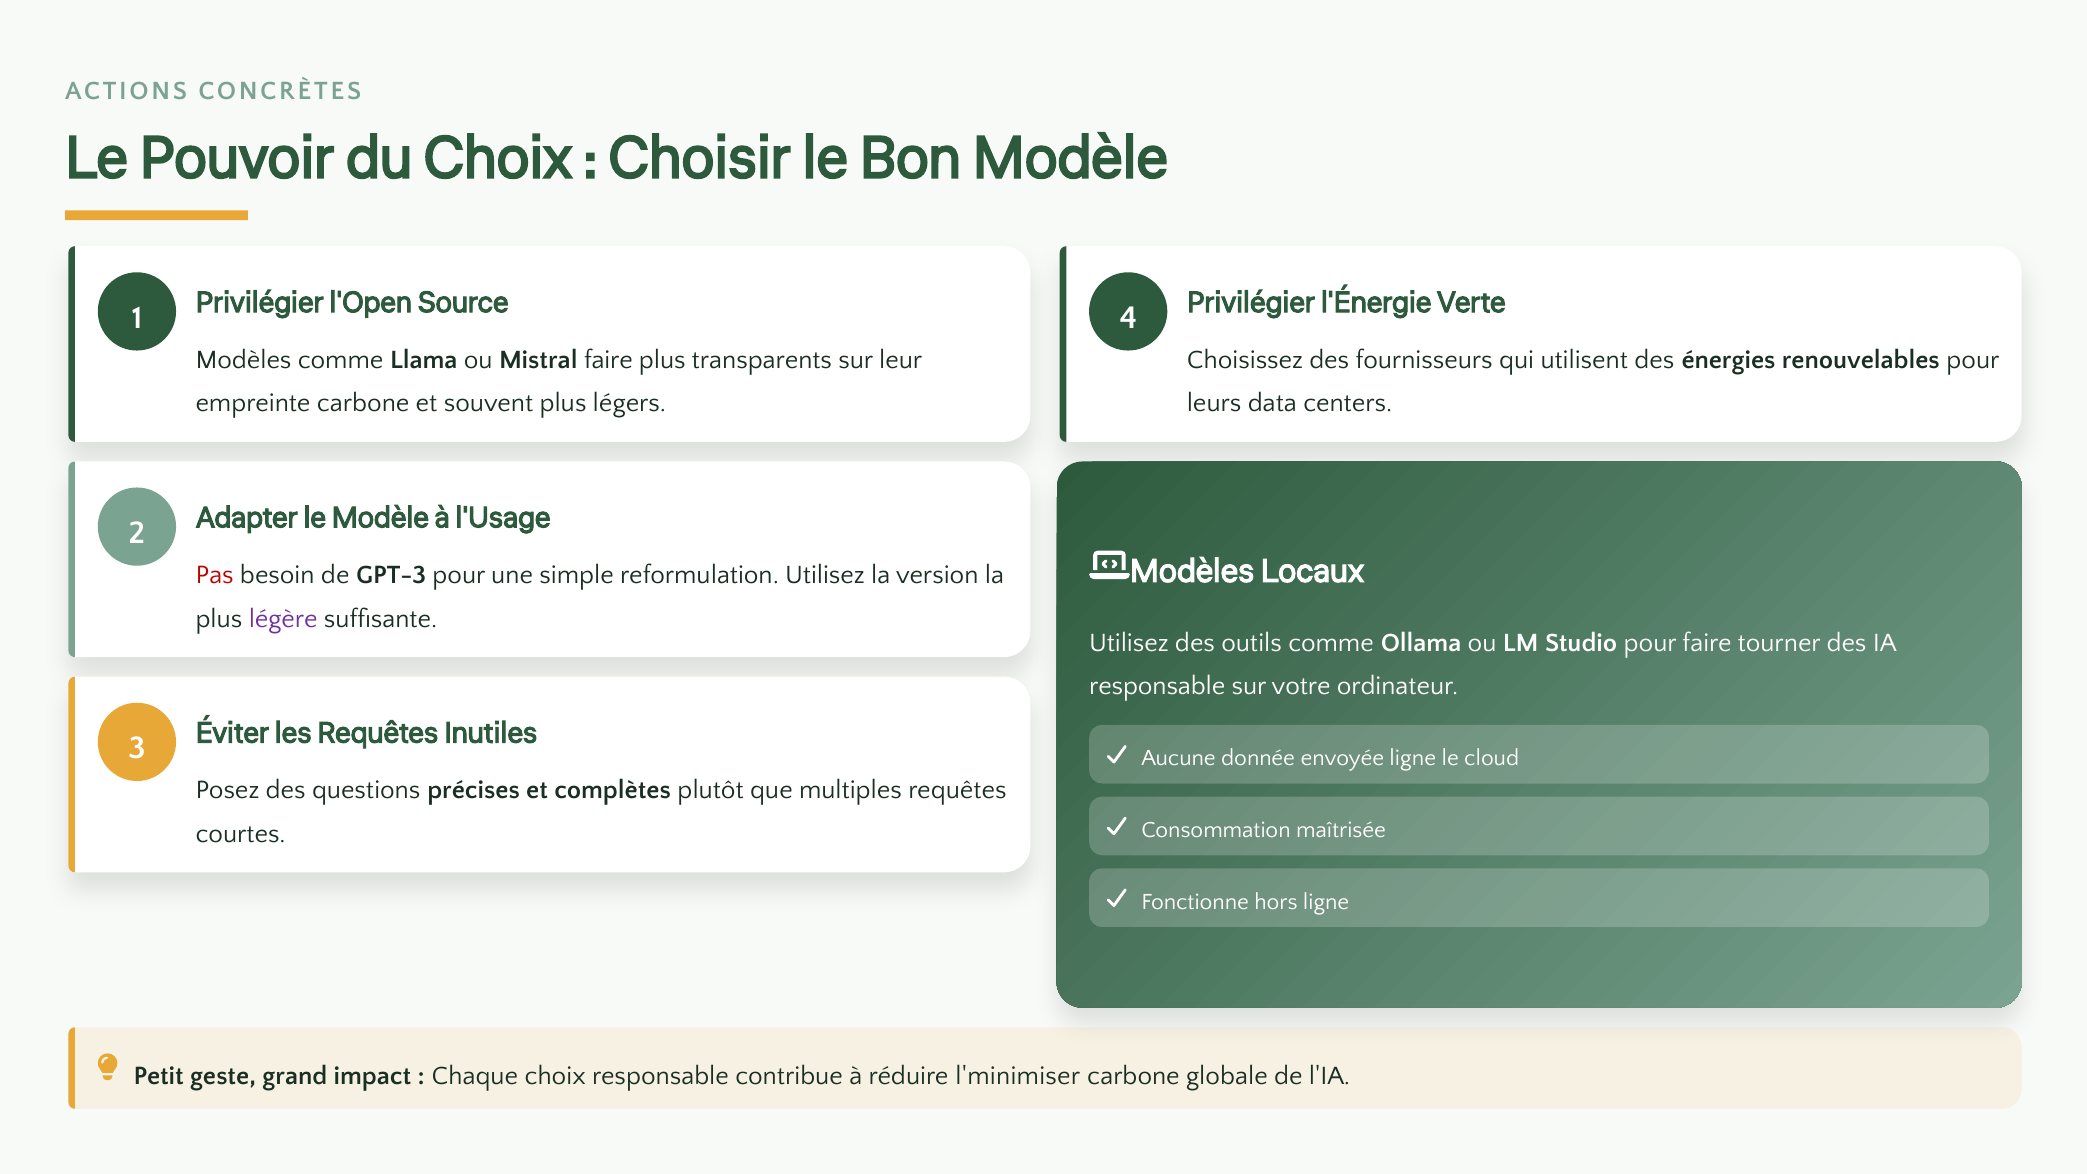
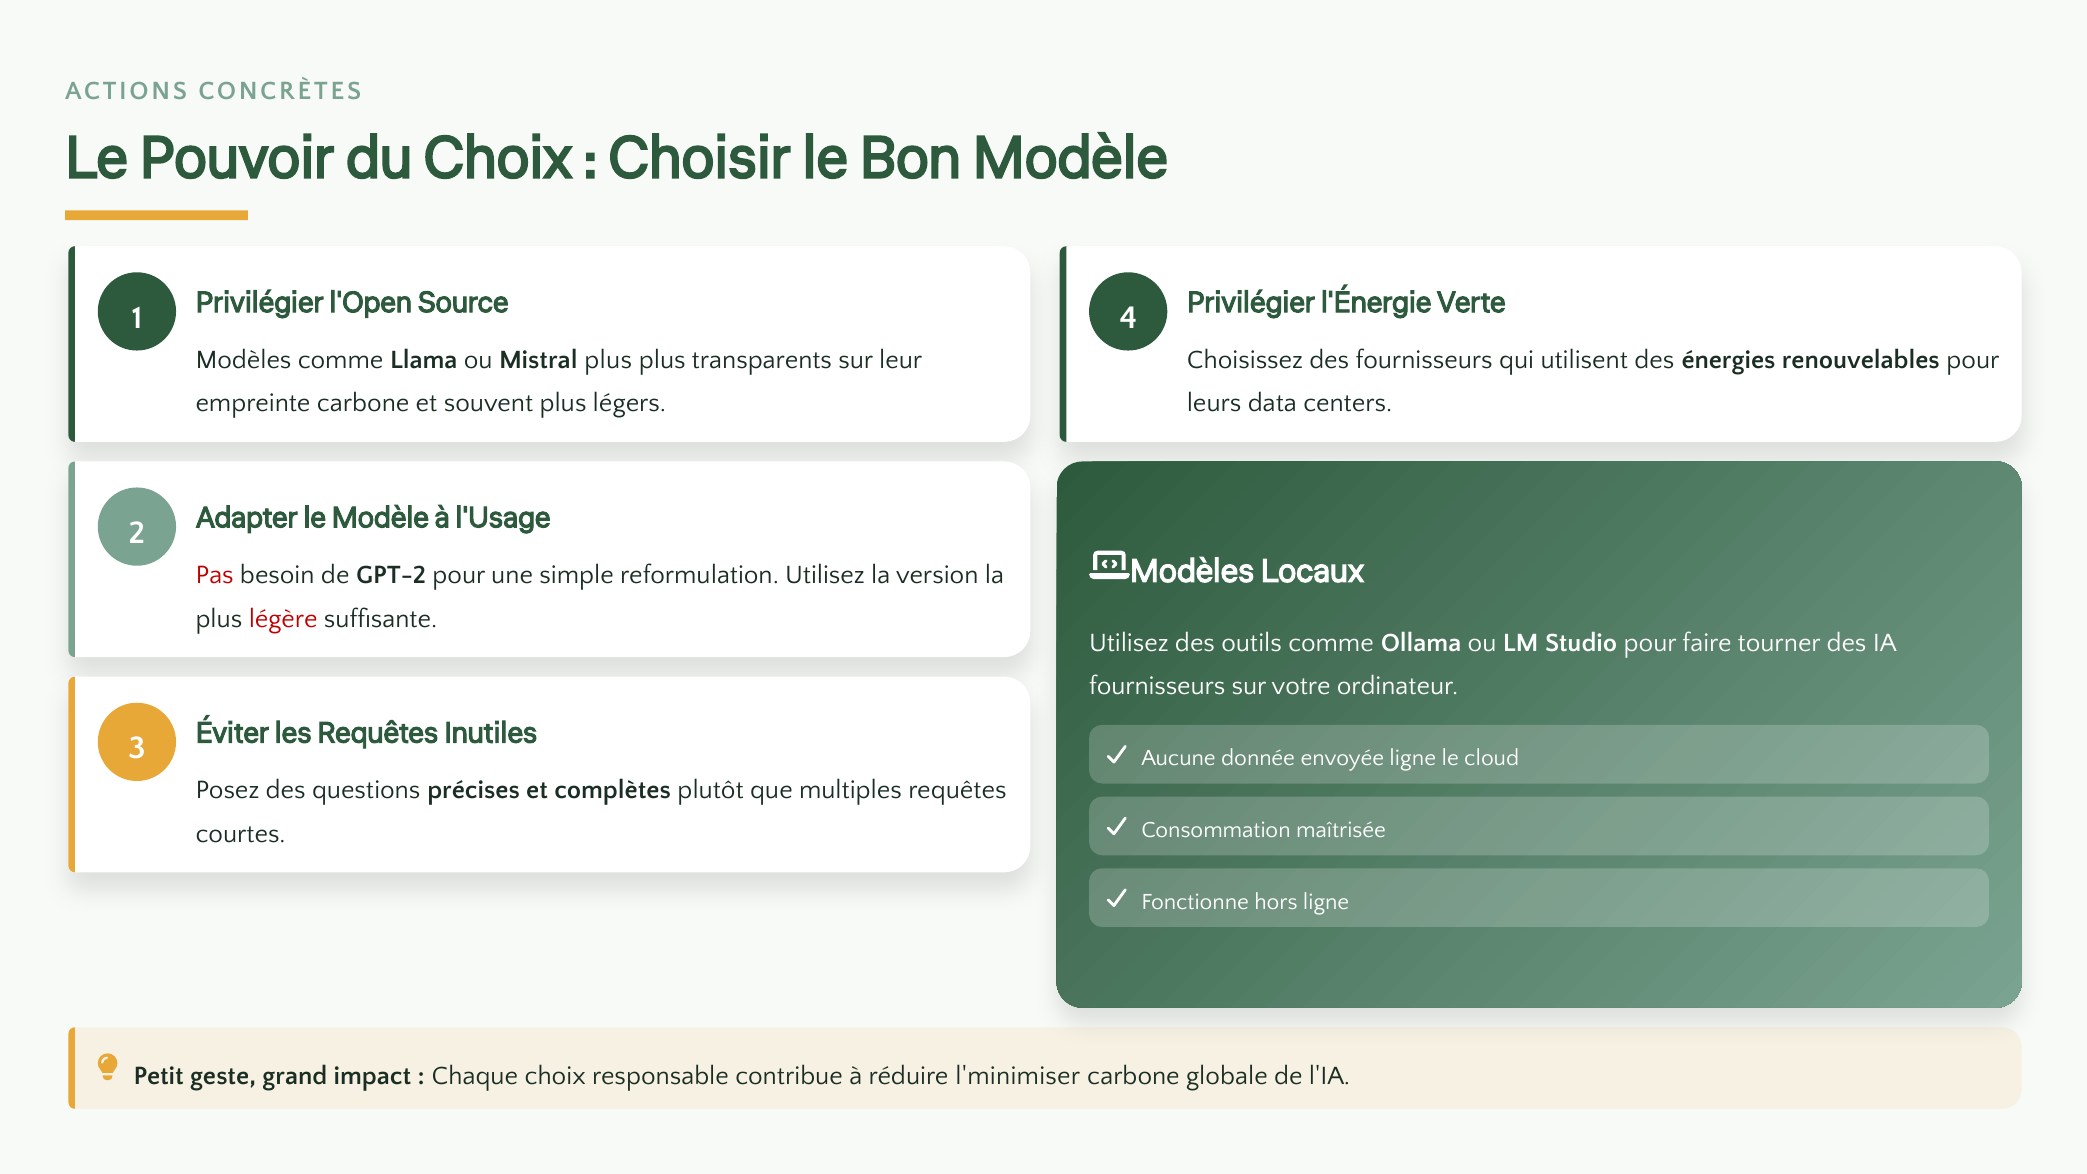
Mistral faire: faire -> plus (608, 359)
GPT-3: GPT-3 -> GPT-2 (391, 575)
légère colour: purple -> red (283, 619)
responsable: responsable -> fournisseurs (1157, 686)
